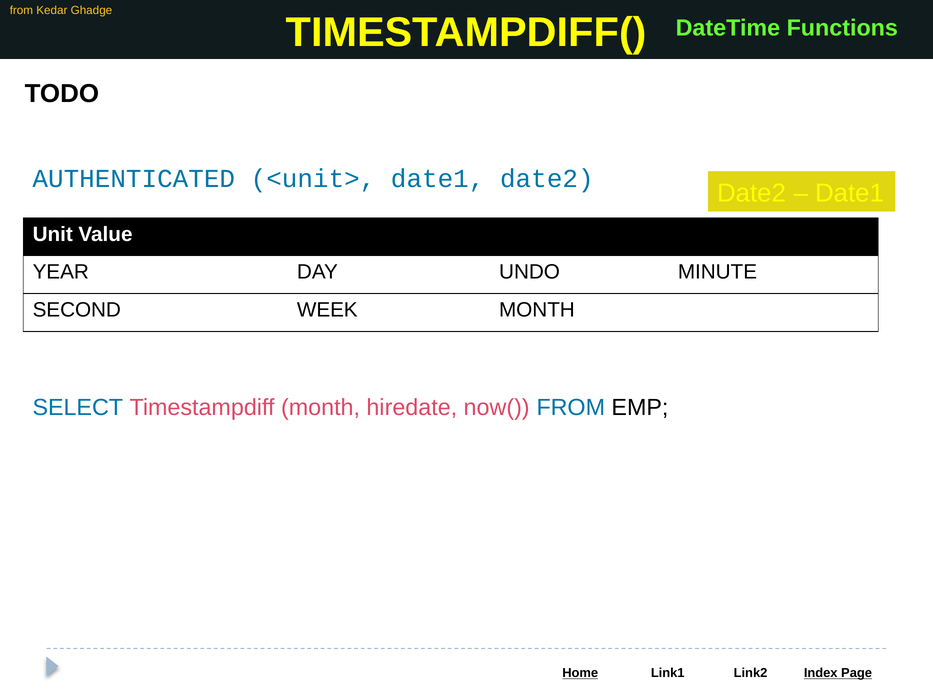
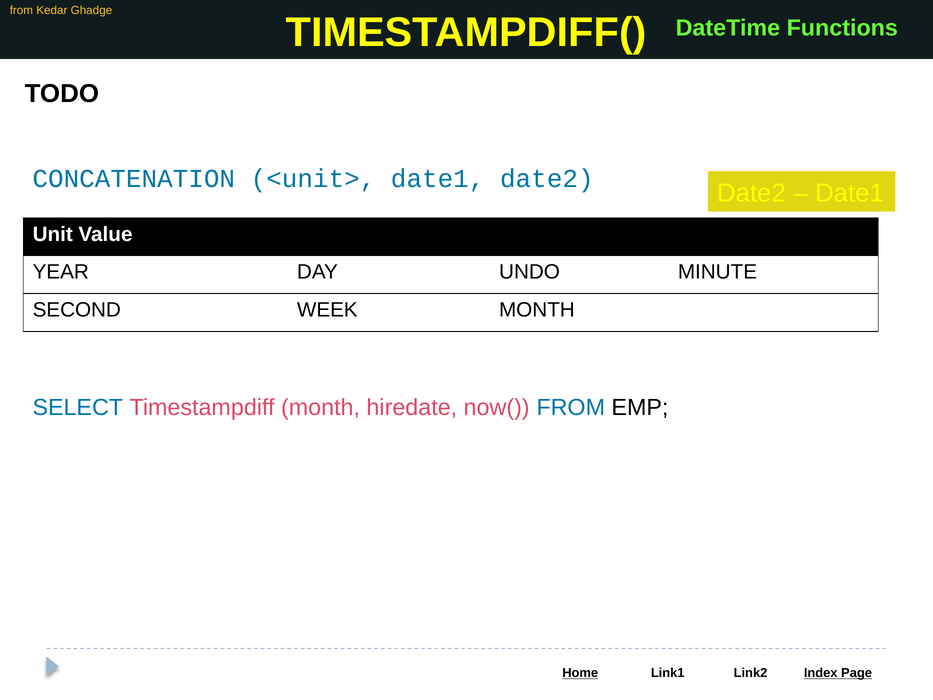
AUTHENTICATED: AUTHENTICATED -> CONCATENATION (134, 179)
